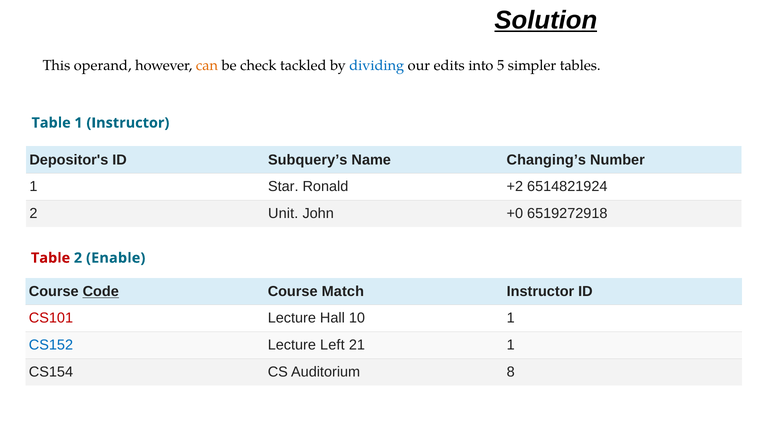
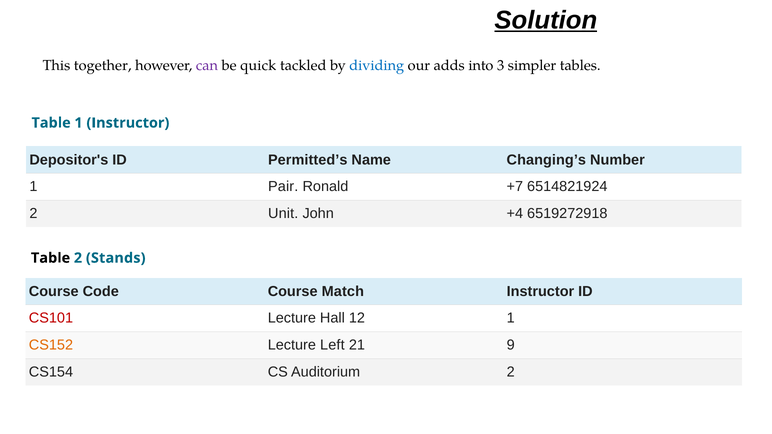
operand: operand -> together (103, 66)
can colour: orange -> purple (207, 66)
check: check -> quick (258, 66)
edits: edits -> adds (449, 66)
5: 5 -> 3 (501, 66)
Subquery’s: Subquery’s -> Permitted’s (308, 160)
Star: Star -> Pair (283, 186)
+2: +2 -> +7 (515, 186)
+0: +0 -> +4 (515, 213)
Table colour: red -> black (51, 258)
Enable: Enable -> Stands (116, 258)
Code underline: present -> none (101, 292)
10: 10 -> 12 (357, 318)
CS152 colour: blue -> orange (51, 345)
21 1: 1 -> 9 (511, 345)
Auditorium 8: 8 -> 2 (511, 372)
